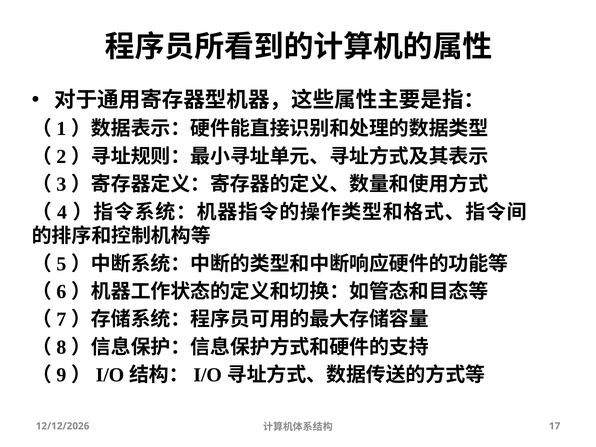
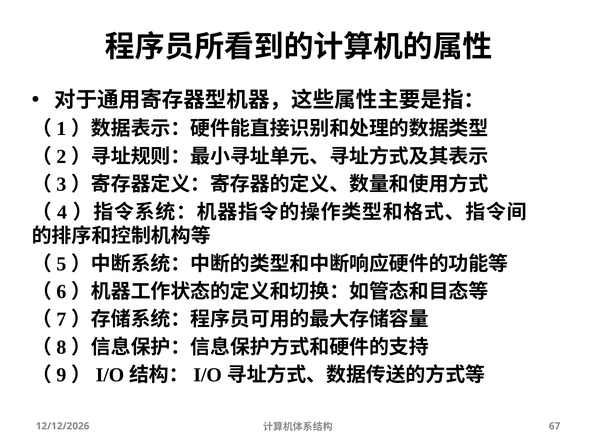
17: 17 -> 67 (555, 426)
